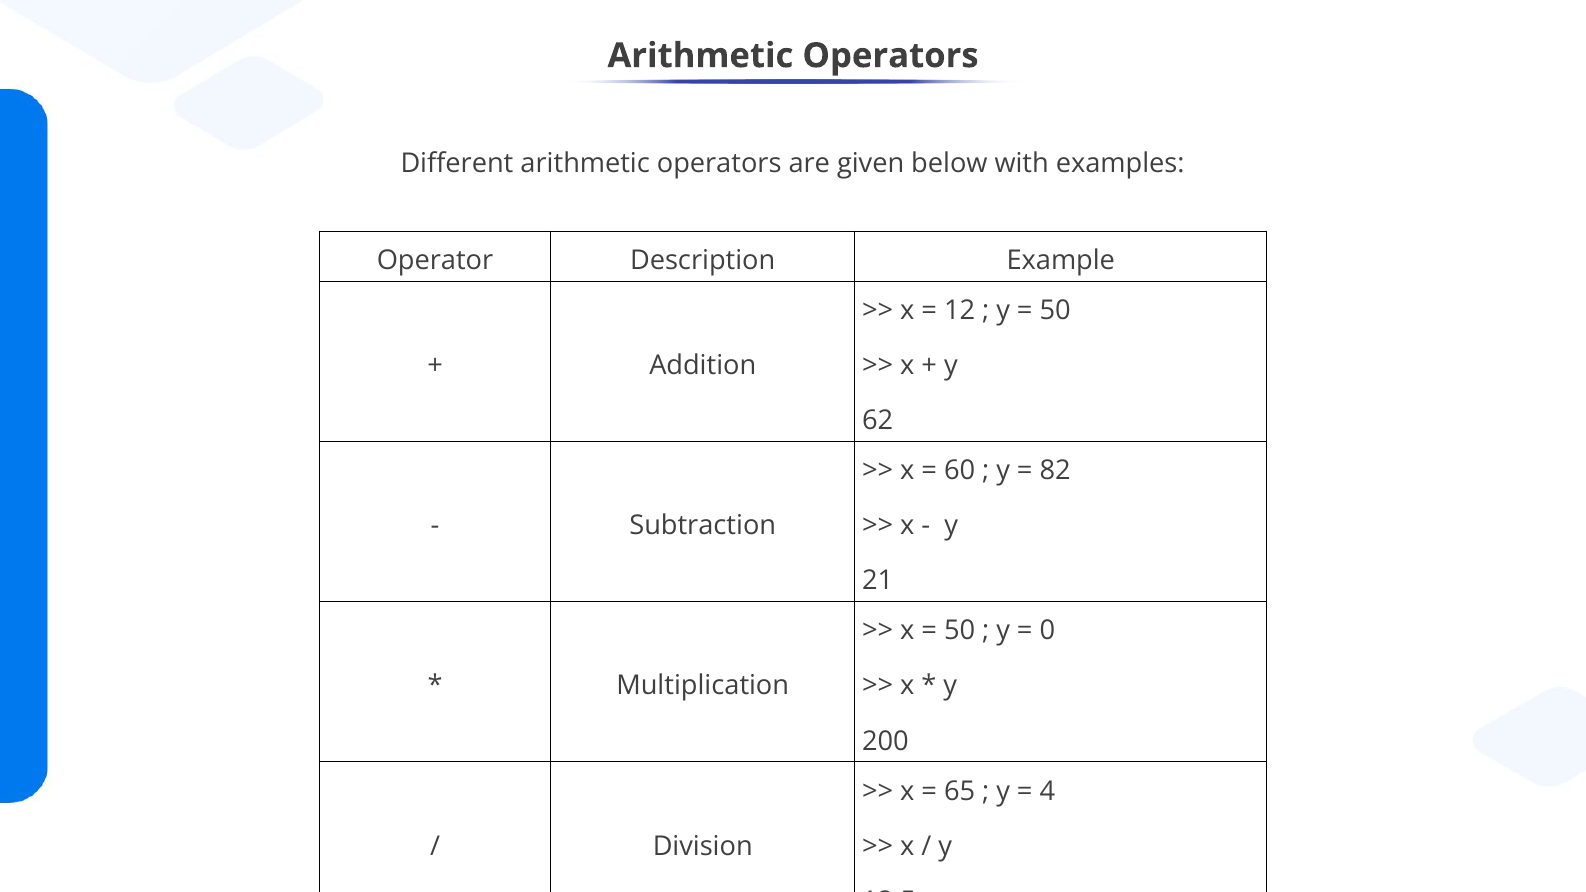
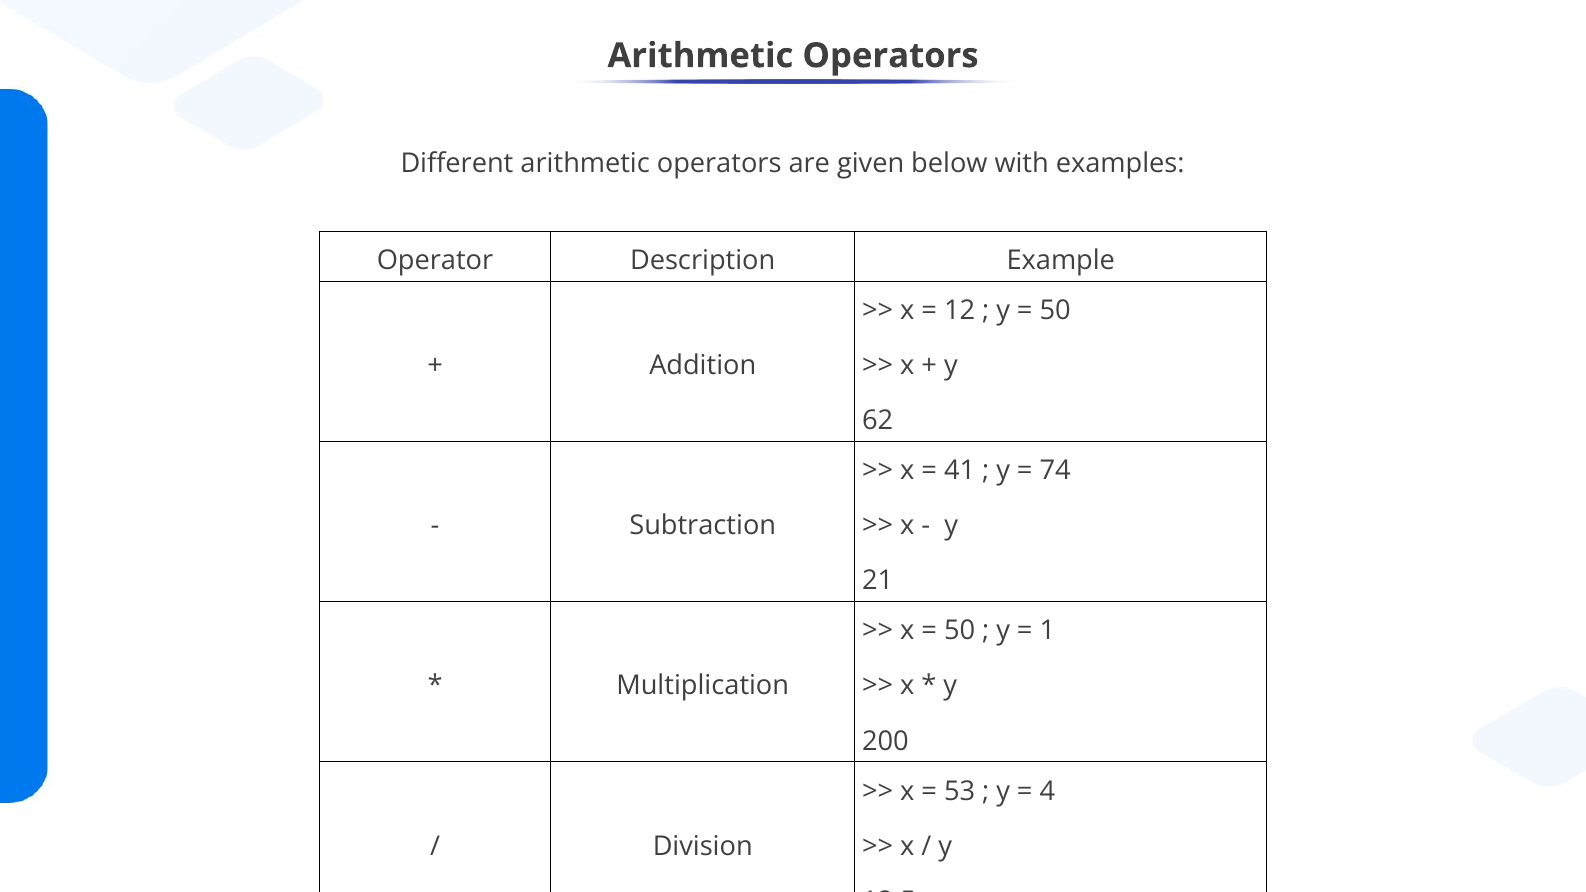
60: 60 -> 41 (960, 471)
82: 82 -> 74 (1055, 471)
0: 0 -> 1 (1047, 631)
65: 65 -> 53 (960, 791)
